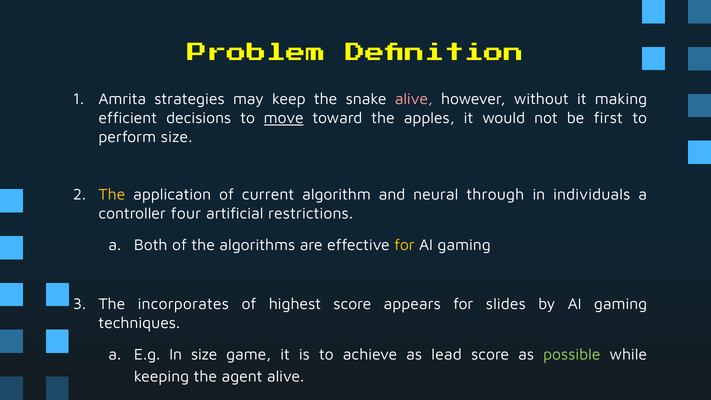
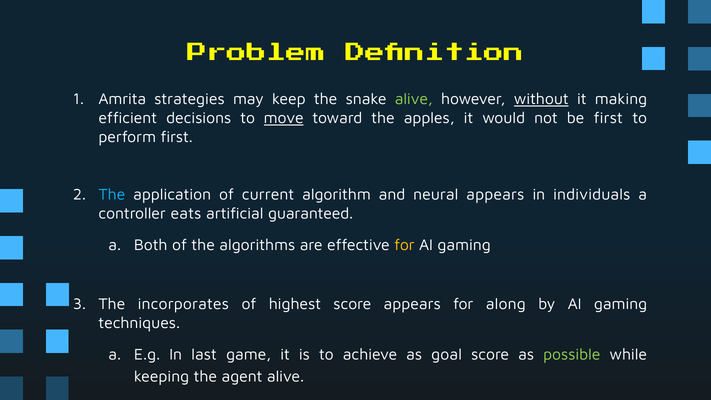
alive colour: pink -> light green (414, 99)
without underline: none -> present (541, 99)
perform size: size -> first (177, 137)
The colour: yellow -> light blue (112, 195)
neural through: through -> appears (495, 195)
four: four -> eats (186, 214)
restrictions: restrictions -> guaranteed (311, 214)
slides: slides -> along (506, 304)
In size: size -> last (204, 355)
lead: lead -> goal (447, 355)
